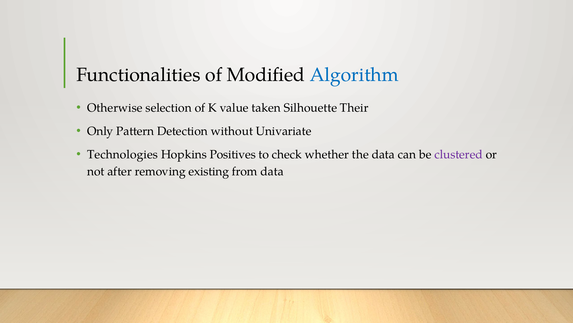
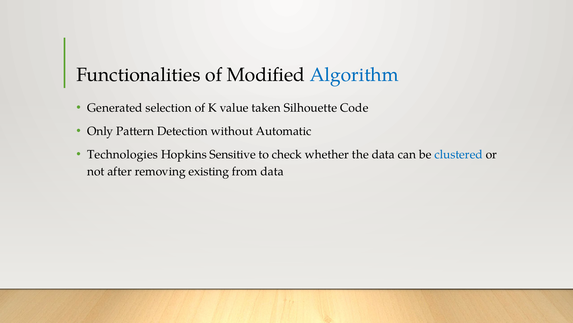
Otherwise: Otherwise -> Generated (115, 108)
Their: Their -> Code (354, 108)
Univariate: Univariate -> Automatic (284, 131)
Positives: Positives -> Sensitive (233, 154)
clustered colour: purple -> blue (459, 154)
